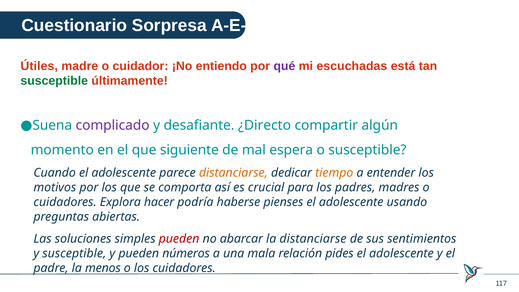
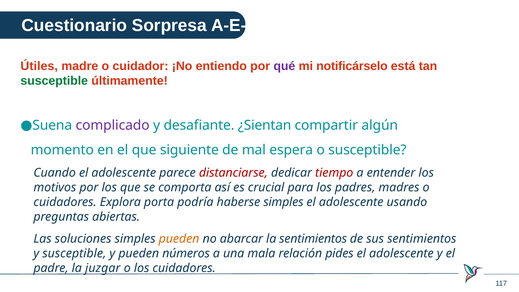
escuchadas: escuchadas -> notificárselo (352, 66)
¿Directo: ¿Directo -> ¿Sientan (265, 125)
distanciarse colour: orange -> red (233, 173)
tiempo colour: orange -> red (334, 173)
hacer: hacer -> porta (159, 202)
haberse pienses: pienses -> simples (283, 202)
pueden colour: red -> orange (179, 239)
la distanciarse: distanciarse -> sentimientos (313, 239)
menos: menos -> juzgar (103, 268)
